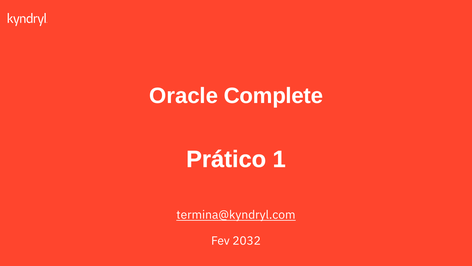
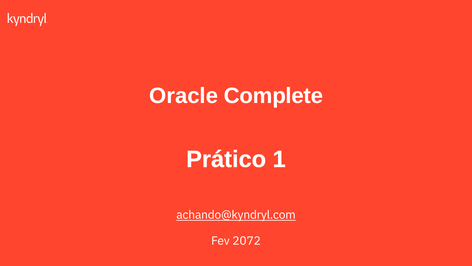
termina@kyndryl.com: termina@kyndryl.com -> achando@kyndryl.com (236, 215)
2032: 2032 -> 2072 (247, 240)
